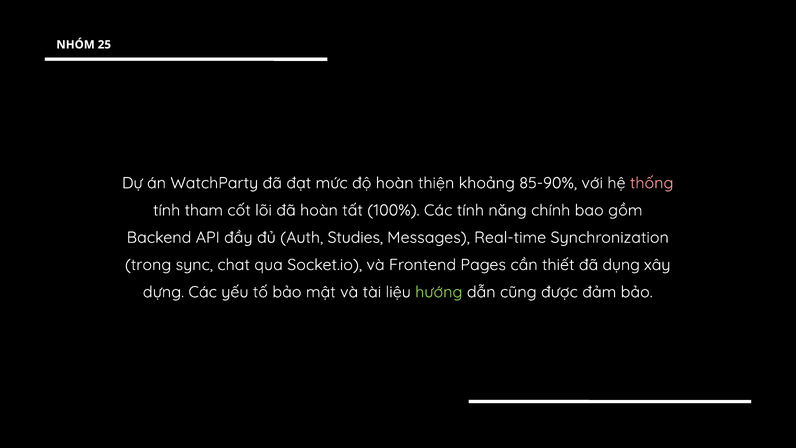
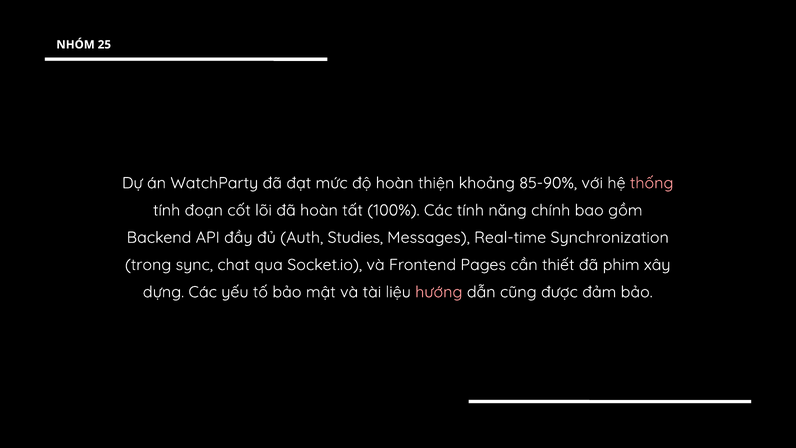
tham: tham -> đoạn (204, 210)
dụng: dụng -> phim (621, 265)
hướng colour: light green -> pink (439, 292)
